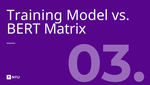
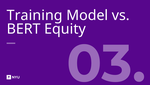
Matrix: Matrix -> Equity (65, 29)
